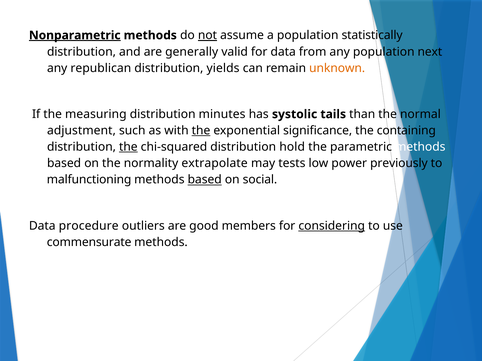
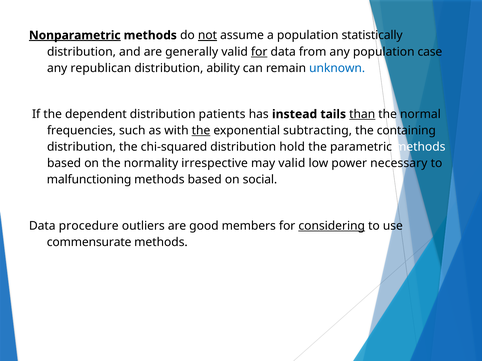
for underline: none -> present (259, 52)
next: next -> case (430, 52)
yields: yields -> ability (223, 68)
unknown colour: orange -> blue (337, 68)
measuring: measuring -> dependent (96, 114)
minutes: minutes -> patients (222, 114)
systolic: systolic -> instead (295, 114)
than underline: none -> present (362, 114)
adjustment: adjustment -> frequencies (81, 131)
significance: significance -> subtracting (318, 131)
the underline: present -> none (128, 147)
extrapolate: extrapolate -> irrespective (215, 164)
may tests: tests -> valid (292, 164)
previously: previously -> necessary (399, 164)
based underline: present -> none (205, 180)
